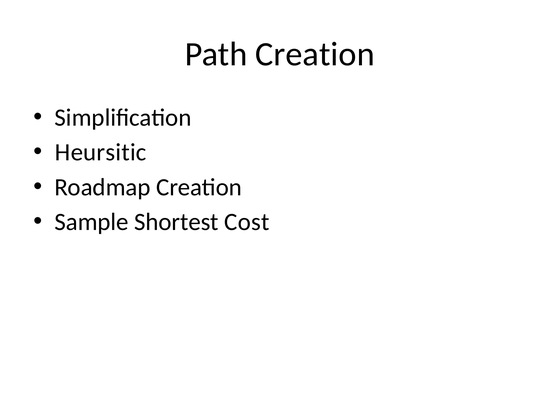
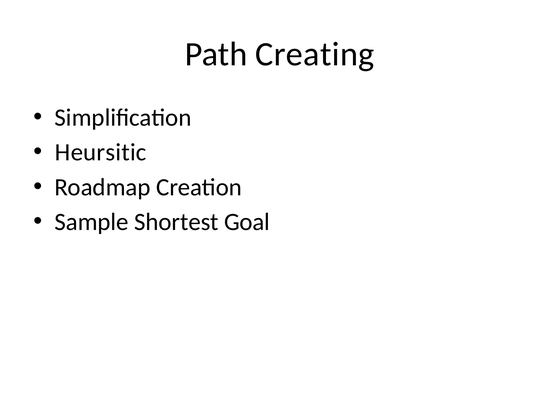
Path Creation: Creation -> Creating (315, 54)
Cost: Cost -> Goal (247, 222)
